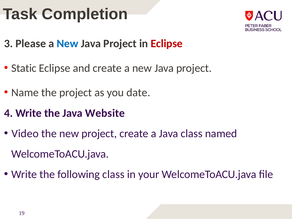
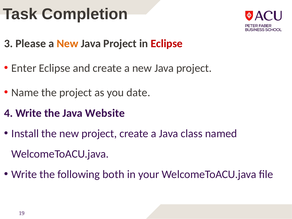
New colour: blue -> orange (68, 44)
Static: Static -> Enter (24, 68)
Video: Video -> Install (25, 134)
following class: class -> both (113, 174)
